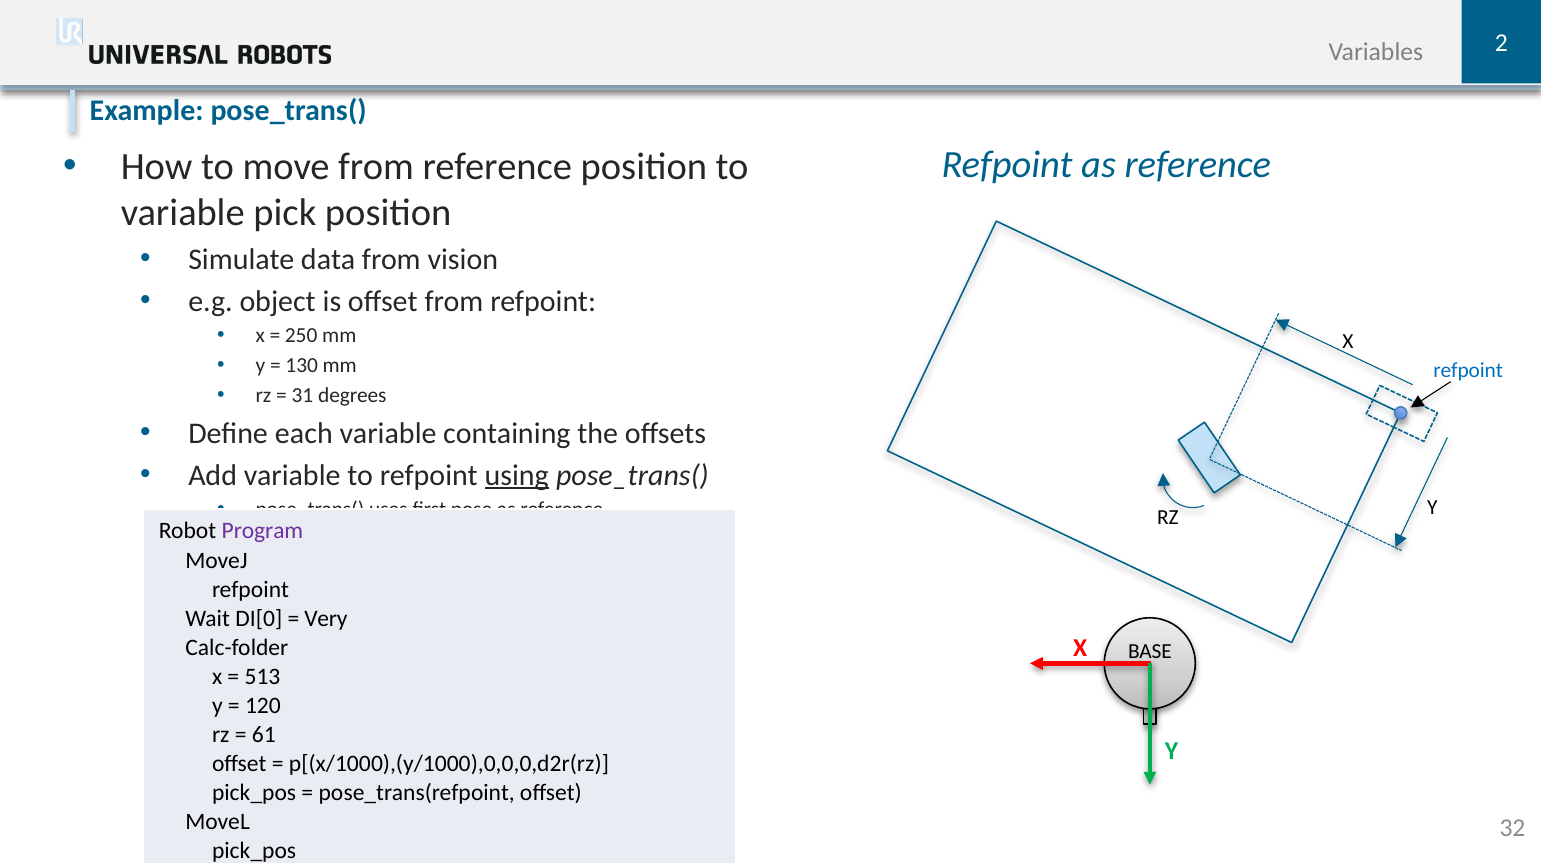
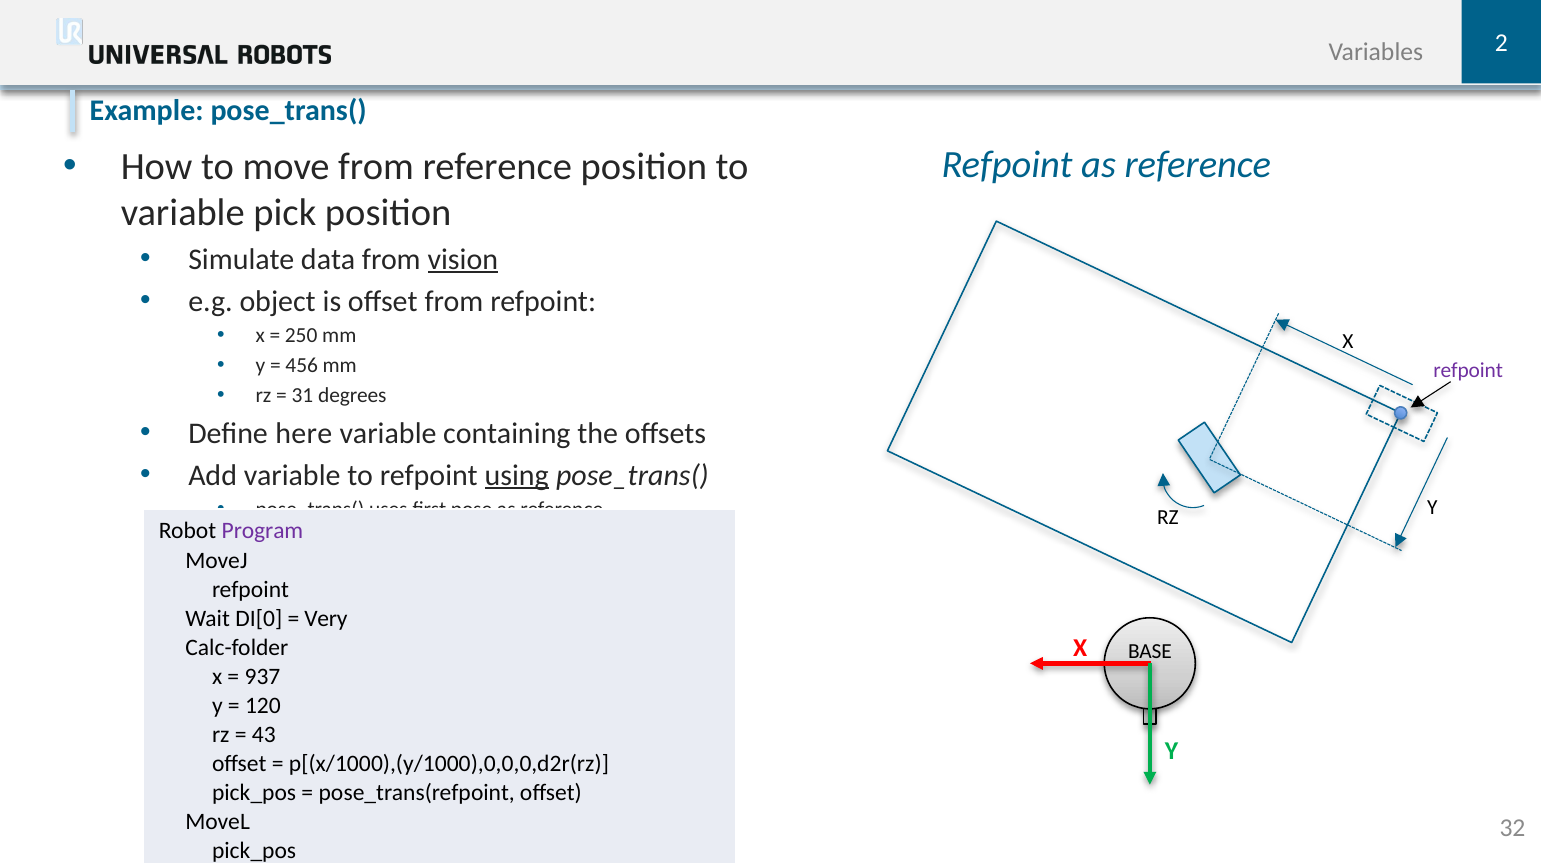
vision underline: none -> present (463, 259)
130: 130 -> 456 (302, 366)
refpoint colour: blue -> purple (1468, 370)
each: each -> here (304, 433)
513: 513 -> 937 (262, 676)
61: 61 -> 43 (264, 735)
